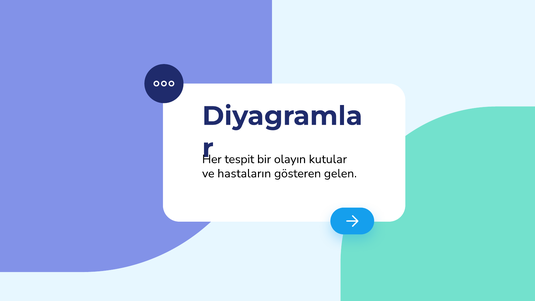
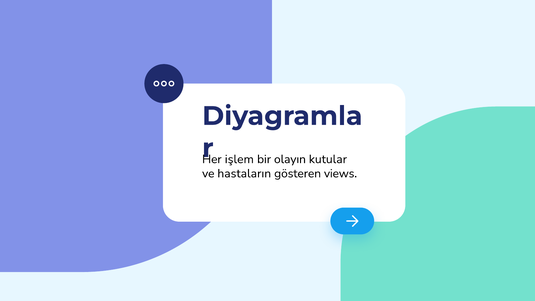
tespit: tespit -> işlem (239, 159)
gelen: gelen -> views (340, 173)
